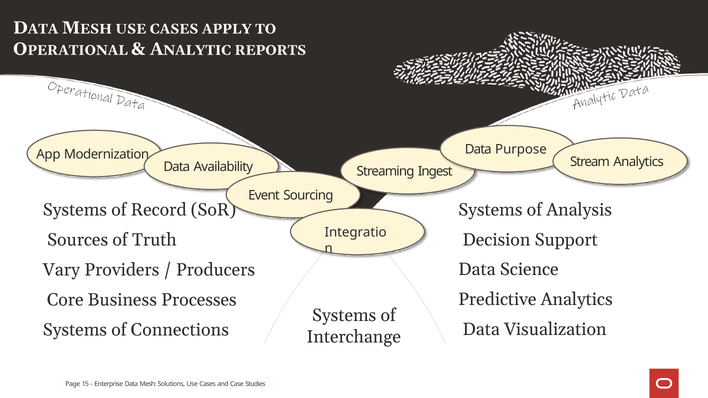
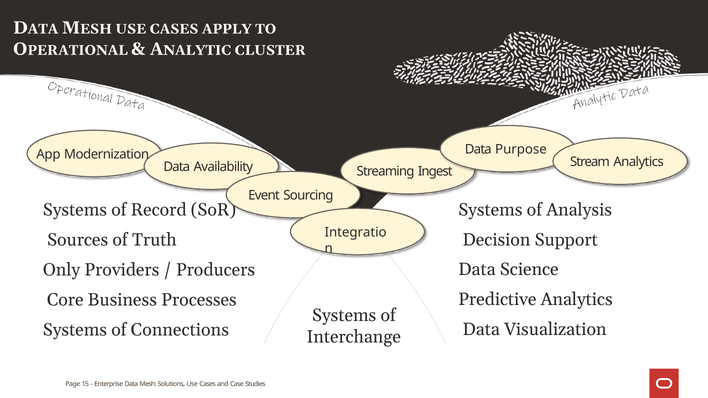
REPORTS: REPORTS -> CLUSTER (270, 50)
Vary: Vary -> Only (61, 270)
